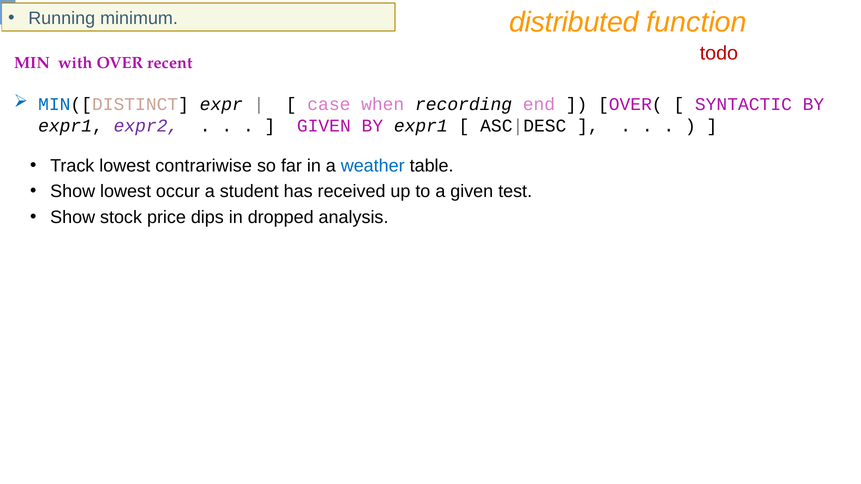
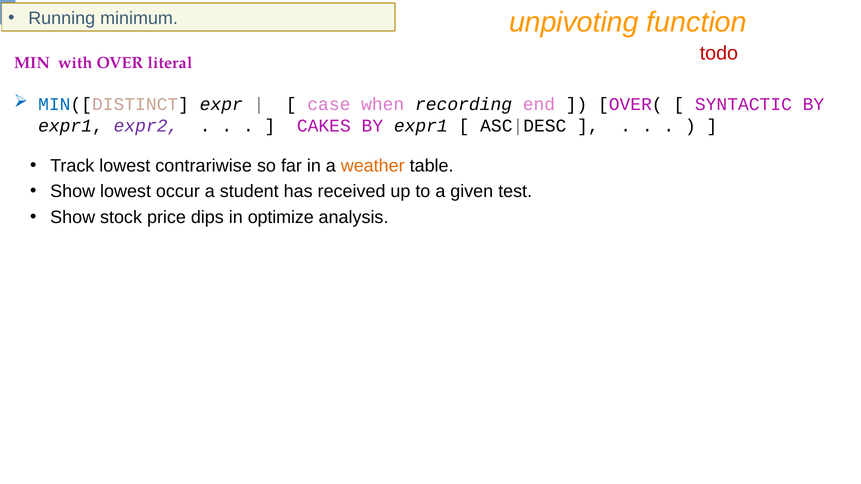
distributed: distributed -> unpivoting (574, 22)
recent: recent -> literal (170, 63)
GIVEN: GIVEN -> CAKES (324, 126)
weather colour: blue -> orange (373, 166)
dropped: dropped -> optimize (281, 217)
